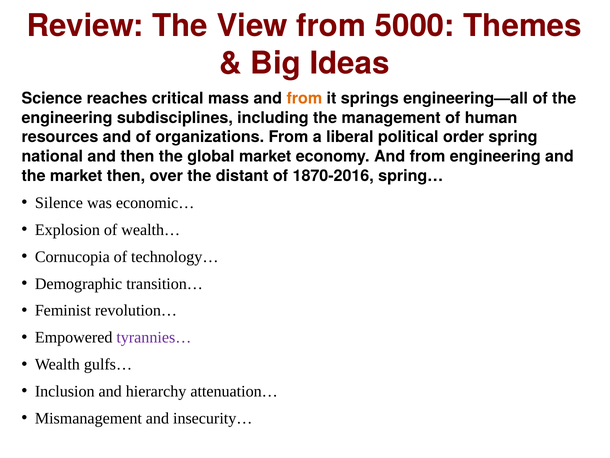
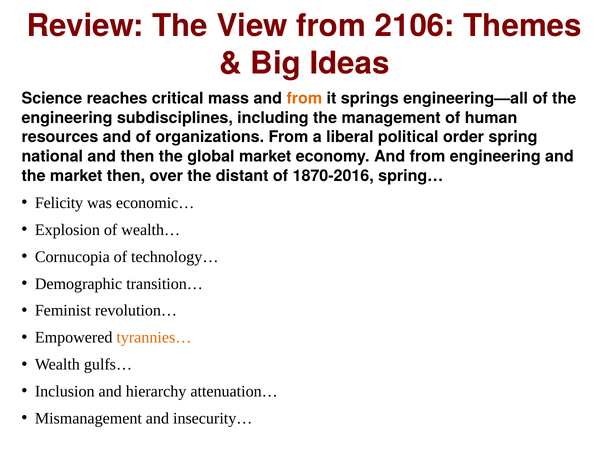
5000: 5000 -> 2106 (415, 26)
Silence: Silence -> Felicity (59, 203)
tyrannies… colour: purple -> orange (154, 337)
